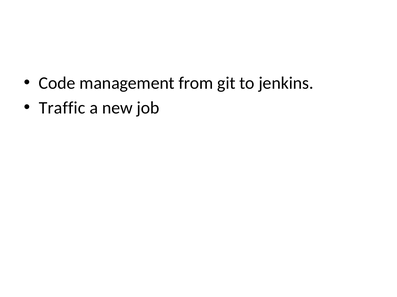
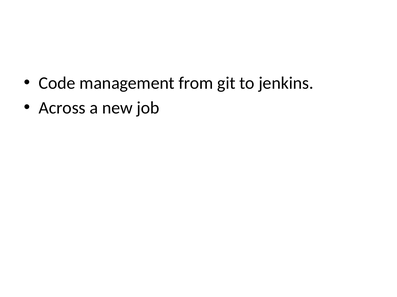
Traffic: Traffic -> Across (62, 108)
